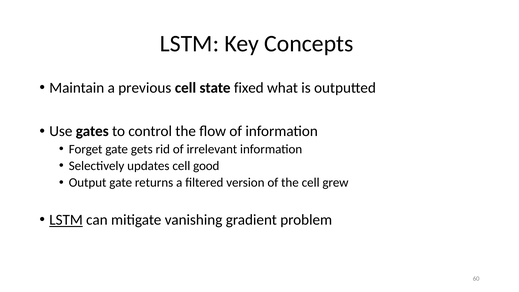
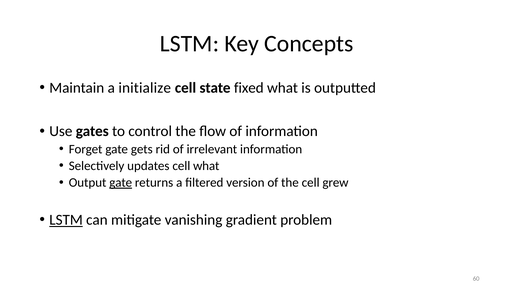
previous: previous -> initialize (145, 88)
cell good: good -> what (206, 166)
gate underline: none -> present (121, 183)
